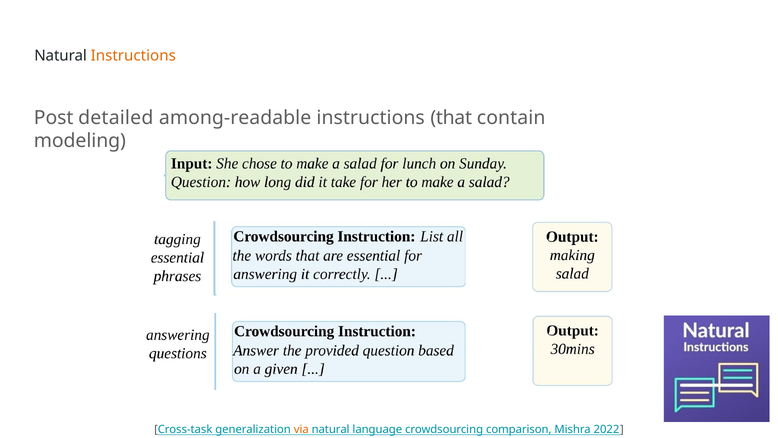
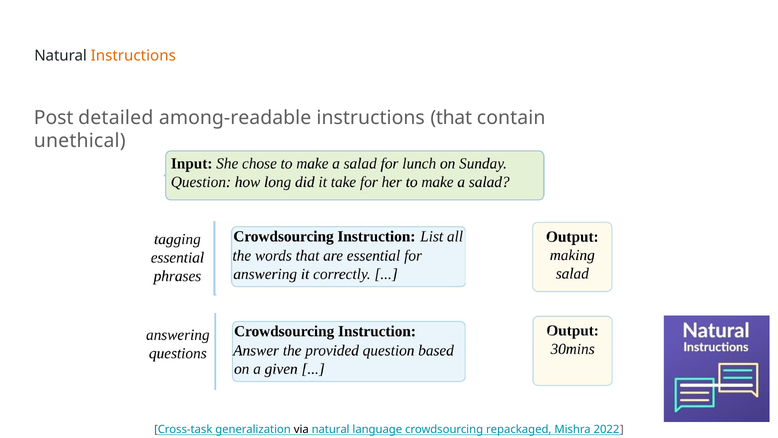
modeling: modeling -> unethical (80, 141)
via colour: orange -> black (301, 429)
comparison: comparison -> repackaged (519, 429)
